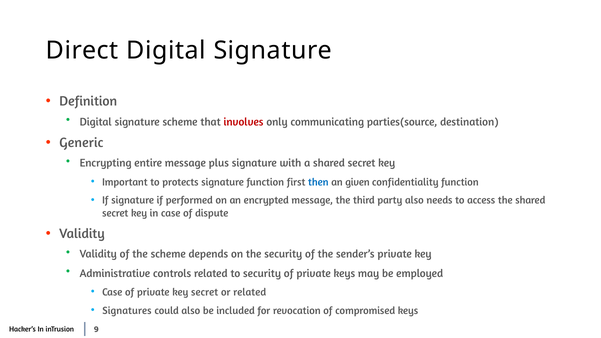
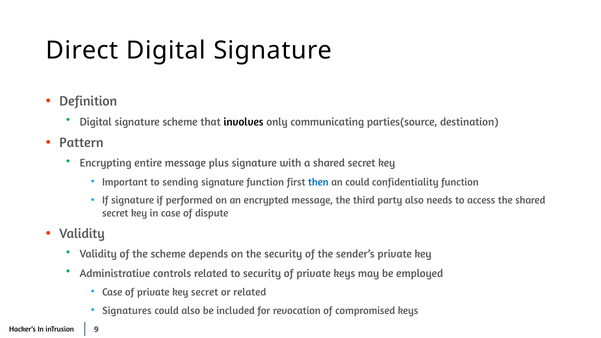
involves colour: red -> black (244, 122)
Generic: Generic -> Pattern (81, 143)
protects: protects -> sending (180, 182)
an given: given -> could (357, 182)
